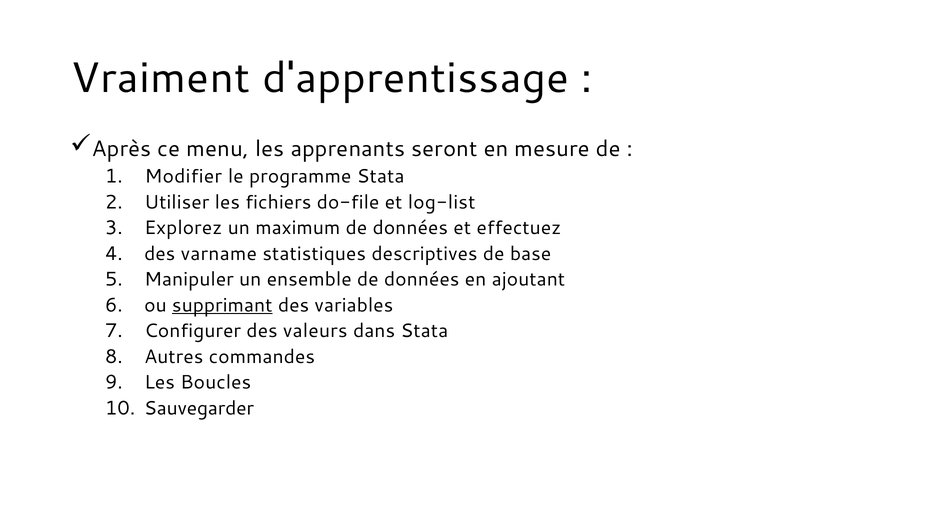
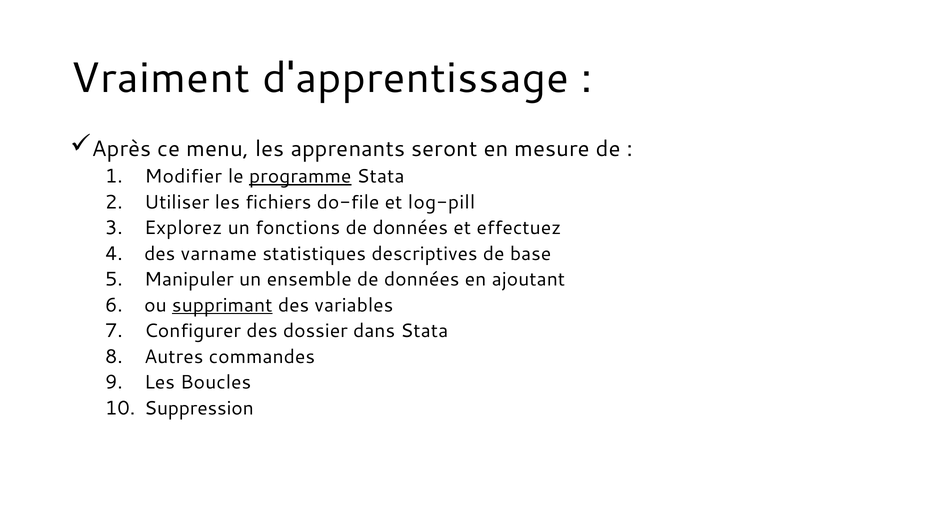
programme underline: none -> present (300, 176)
log-list: log-list -> log-pill (442, 202)
maximum: maximum -> fonctions (298, 228)
valeurs: valeurs -> dossier (315, 331)
Sauvegarder: Sauvegarder -> Suppression (199, 408)
